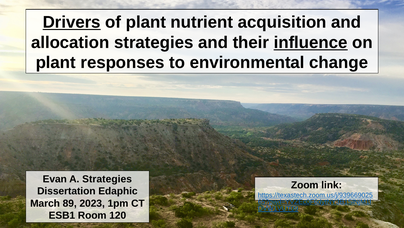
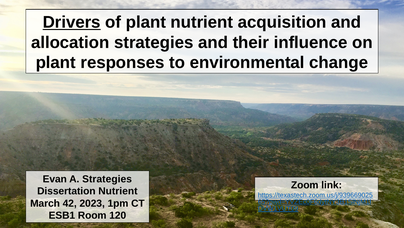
influence underline: present -> none (311, 42)
Dissertation Edaphic: Edaphic -> Nutrient (118, 191)
89: 89 -> 42 (70, 203)
